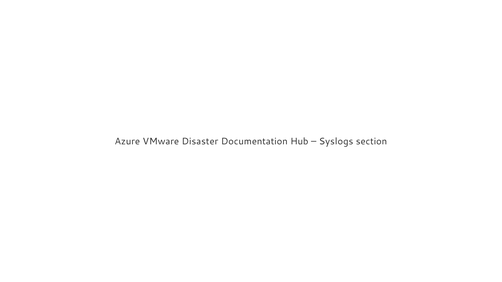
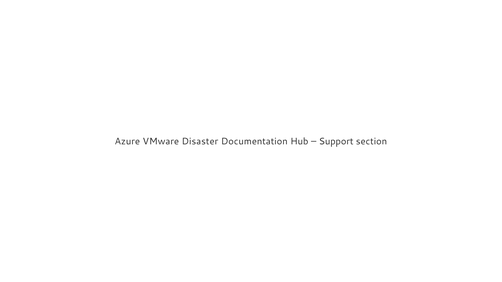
Syslogs: Syslogs -> Support (336, 142)
